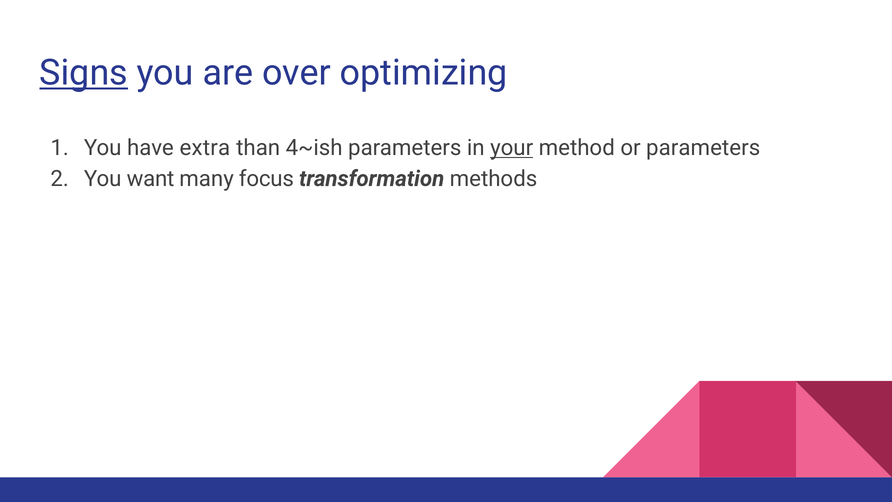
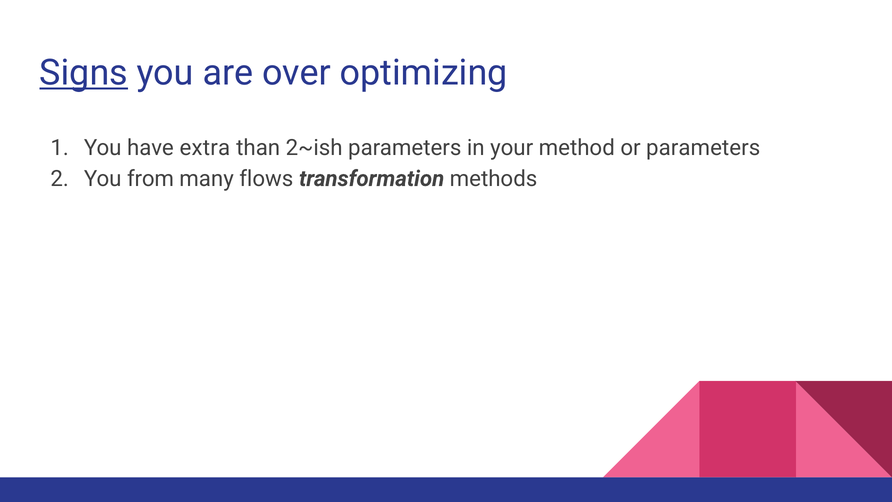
4~ish: 4~ish -> 2~ish (314, 148)
your underline: present -> none (512, 148)
want: want -> from (151, 179)
focus: focus -> flows (266, 179)
